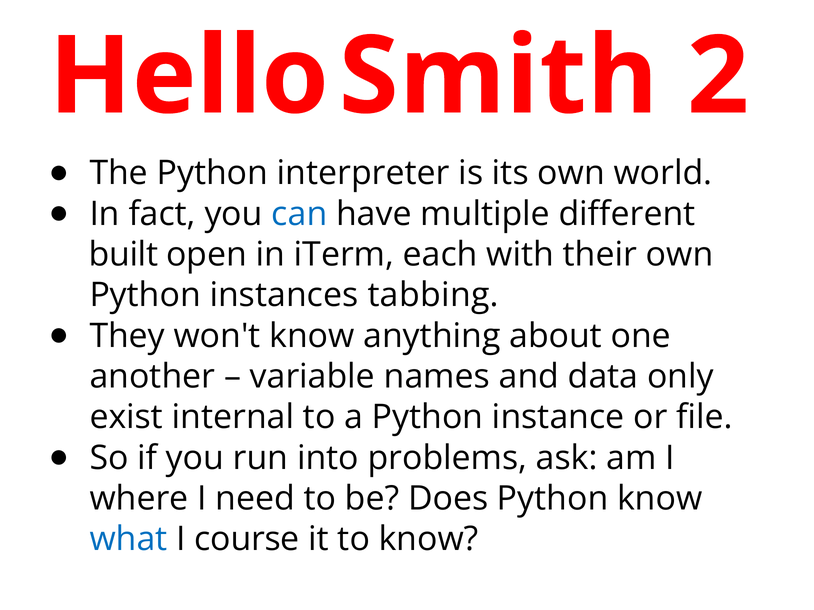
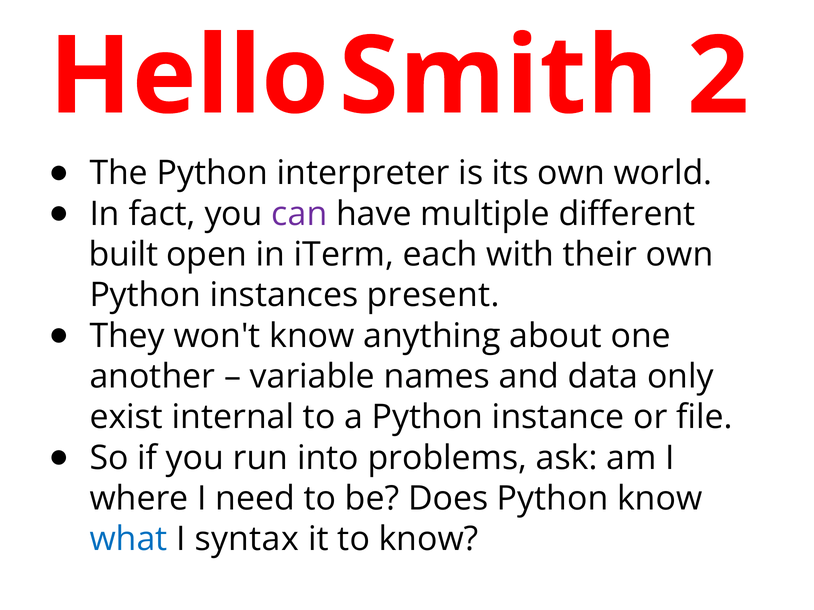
can colour: blue -> purple (299, 214)
tabbing: tabbing -> present (433, 295)
course: course -> syntax (247, 540)
